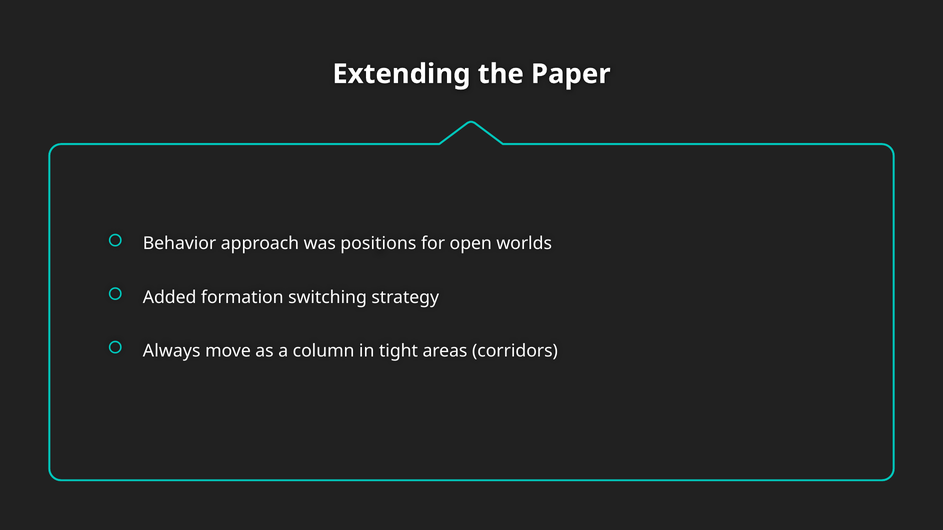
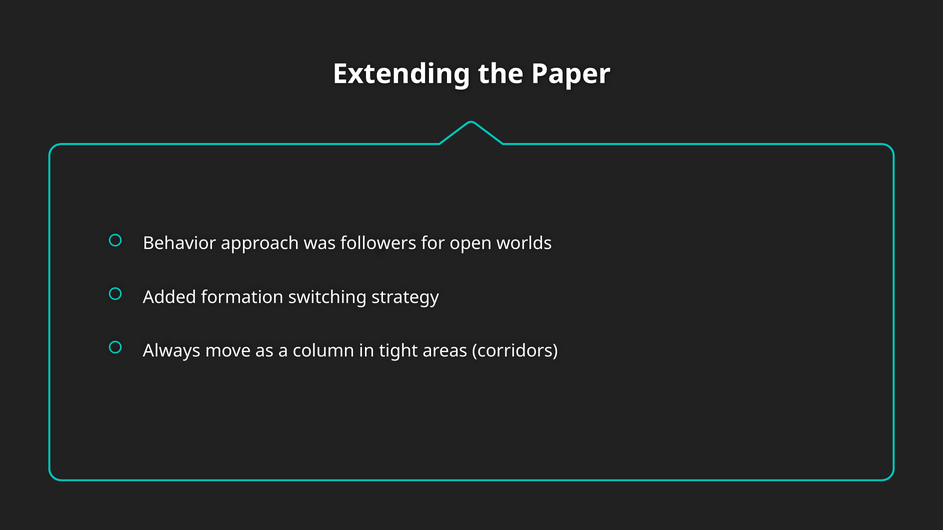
positions: positions -> followers (378, 244)
